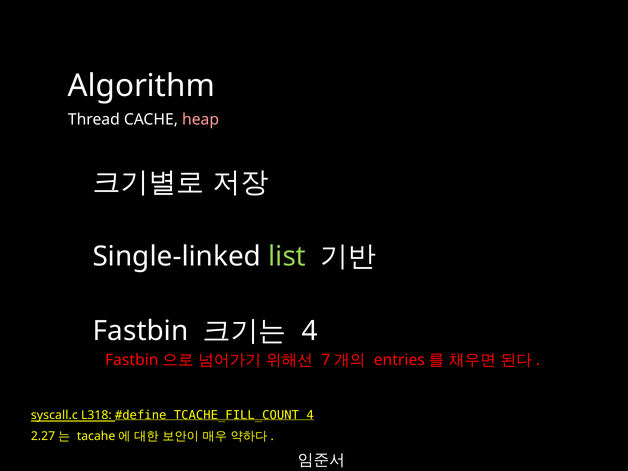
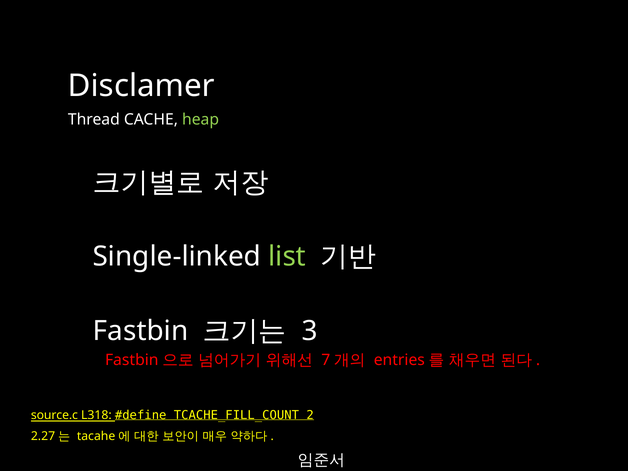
Algorithm: Algorithm -> Disclamer (141, 86)
heap colour: pink -> light green (201, 120)
4: 4 -> 3 (309, 331)
syscall.c: syscall.c -> source.c (54, 415)
TCACHE_FILL_COUNT 4: 4 -> 2 (310, 415)
